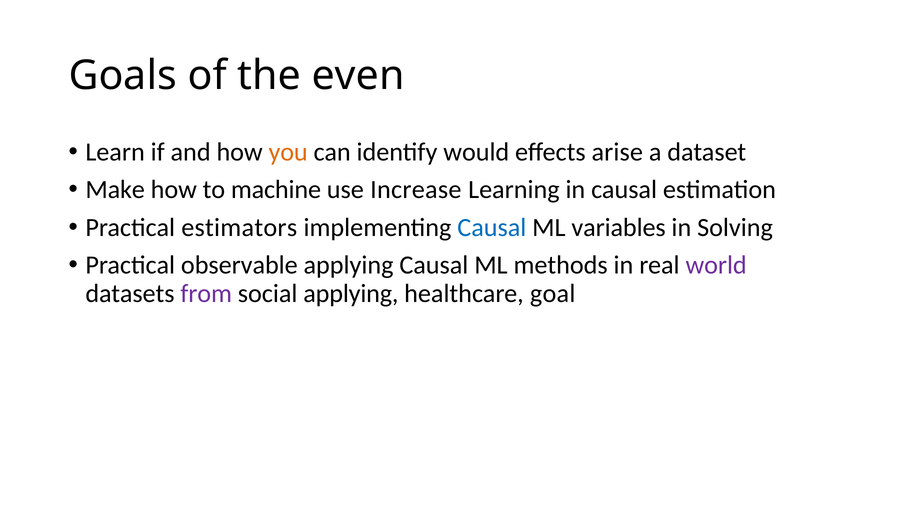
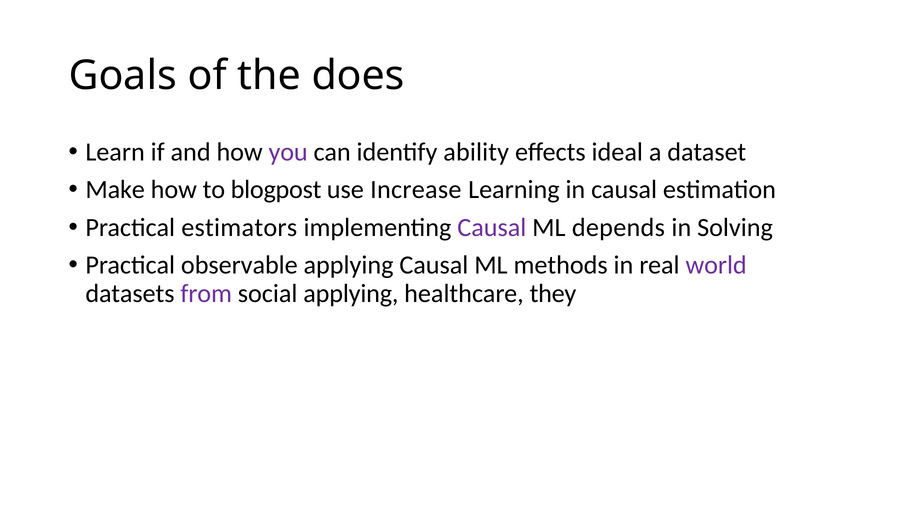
even: even -> does (358, 76)
you colour: orange -> purple (288, 152)
would: would -> ability (476, 152)
arise: arise -> ideal (617, 152)
machine: machine -> blogpost (276, 190)
Causal colour: blue -> purple (492, 227)
variables: variables -> depends (618, 227)
goal: goal -> they (553, 293)
